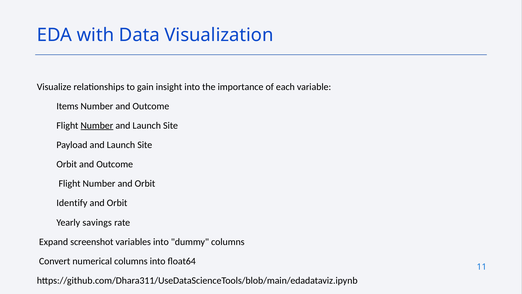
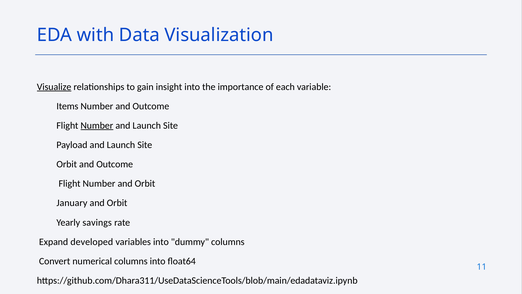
Visualize underline: none -> present (54, 87)
Identify: Identify -> January (72, 203)
screenshot: screenshot -> developed (92, 242)
